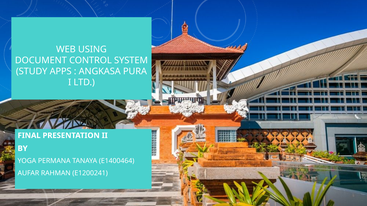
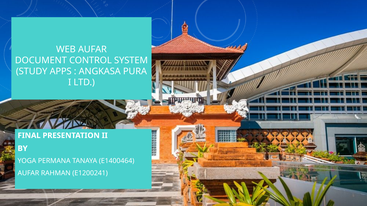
WEB USING: USING -> AUFAR (92, 49)
